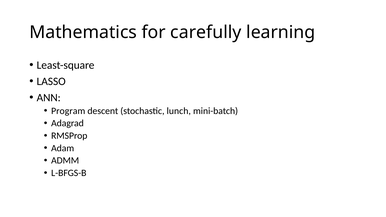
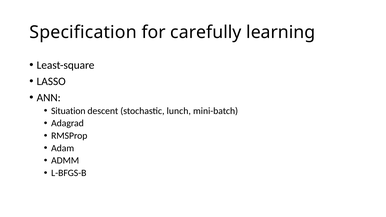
Mathematics: Mathematics -> Specification (83, 32)
Program: Program -> Situation (68, 111)
